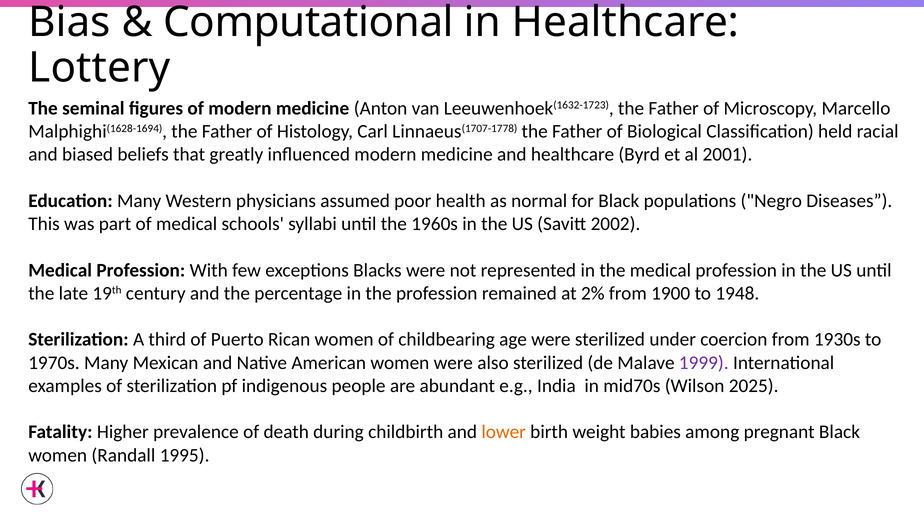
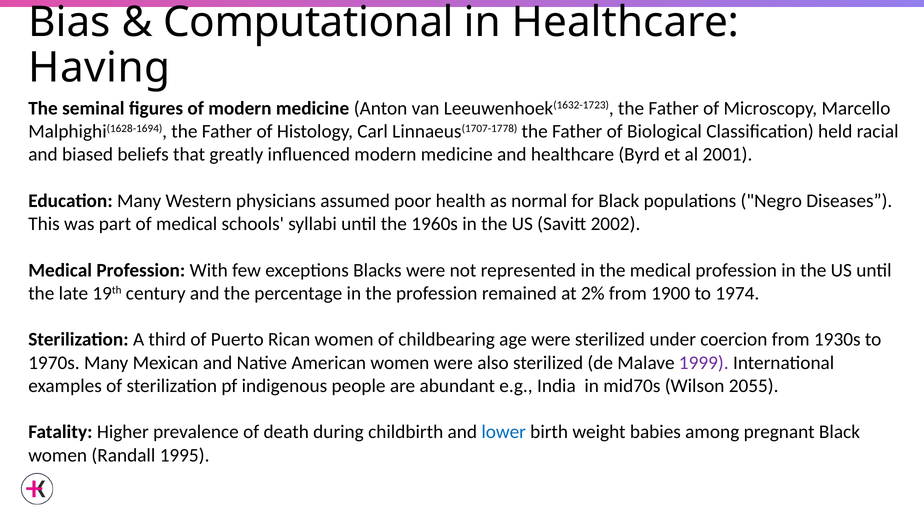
Lottery: Lottery -> Having (99, 68)
1948: 1948 -> 1974 (737, 293)
2025: 2025 -> 2055 (754, 386)
lower colour: orange -> blue (504, 432)
